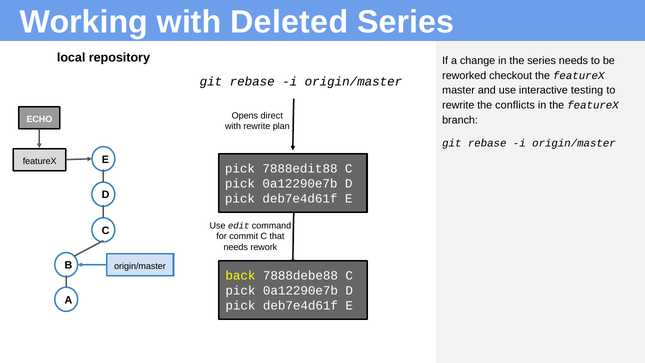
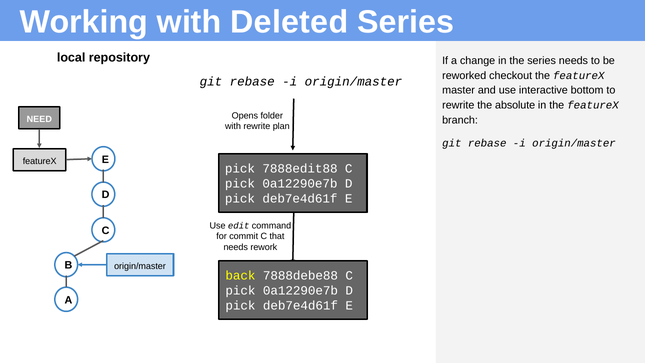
testing: testing -> bottom (587, 90)
conflicts: conflicts -> absolute (515, 105)
direct: direct -> folder (272, 116)
ECHO: ECHO -> NEED (39, 119)
